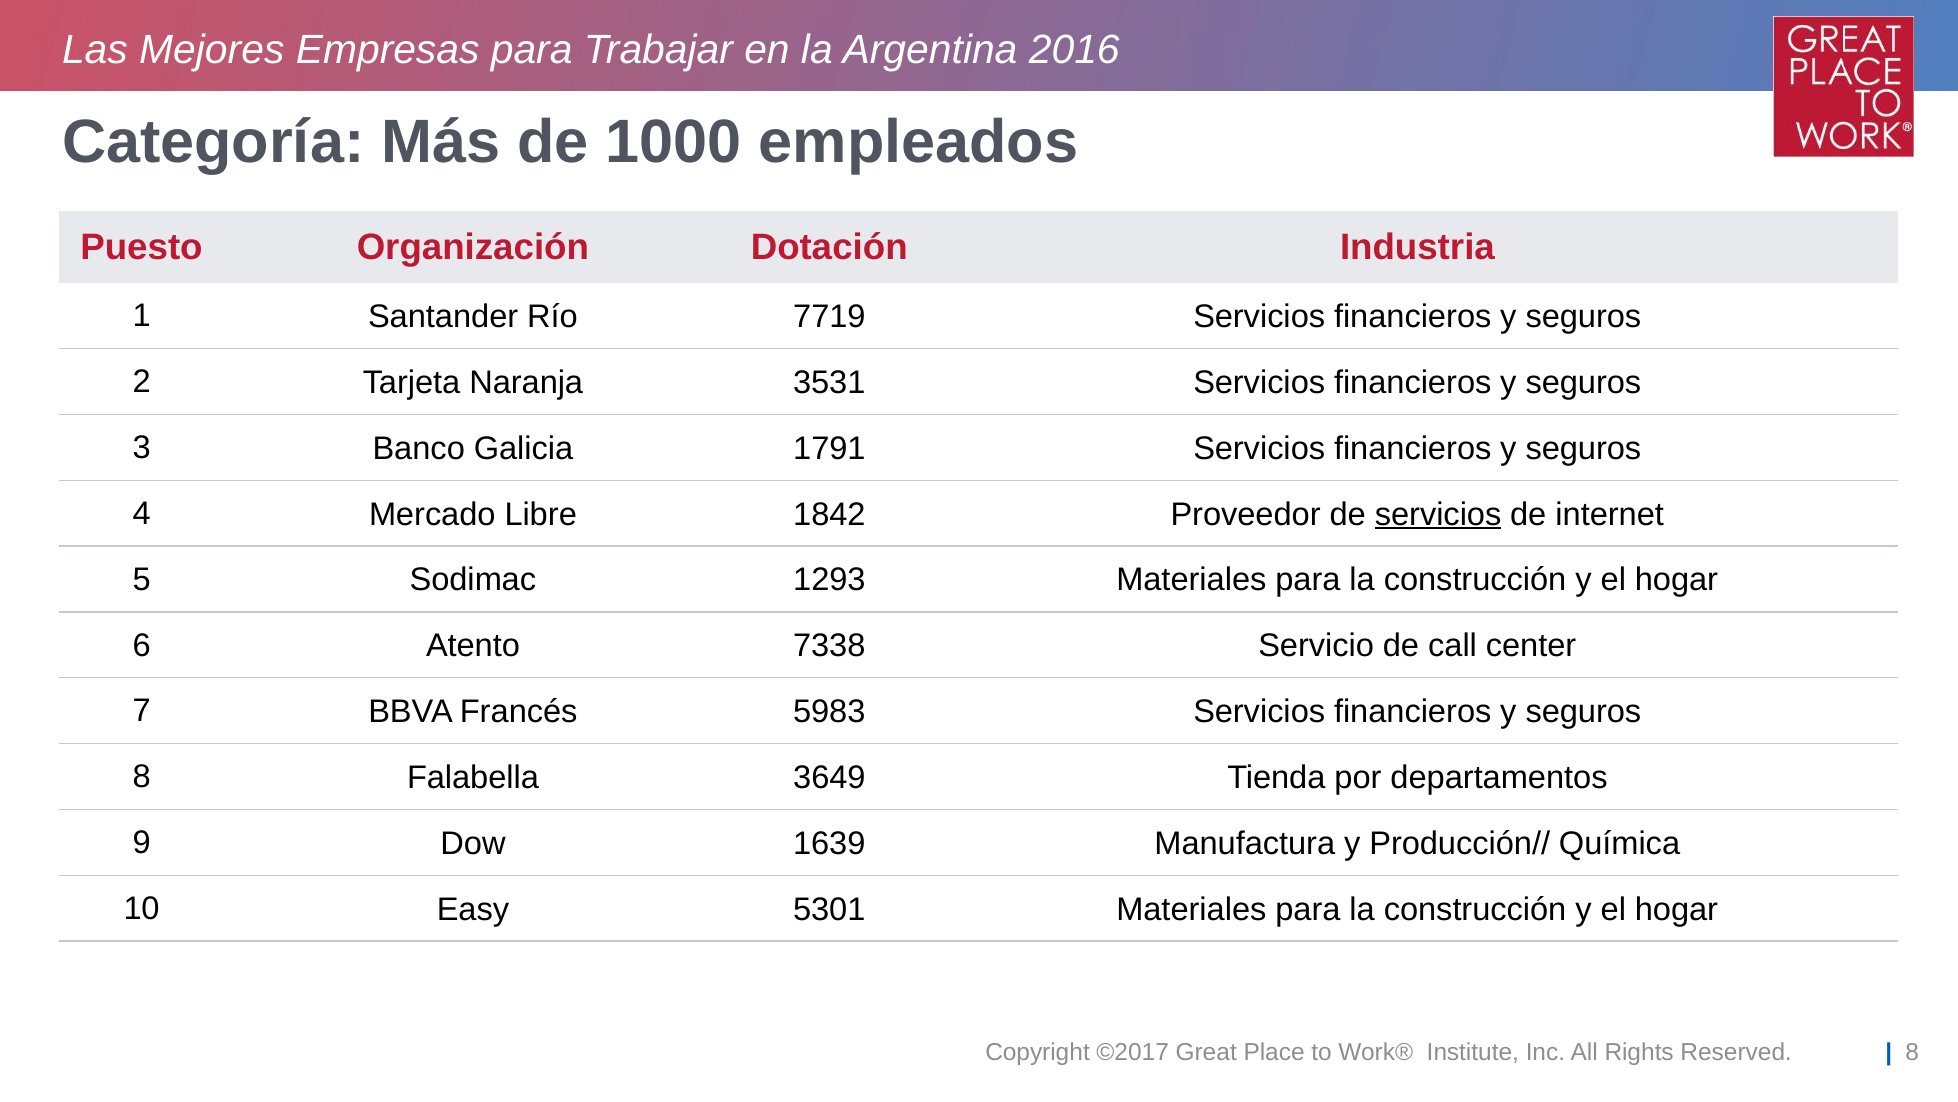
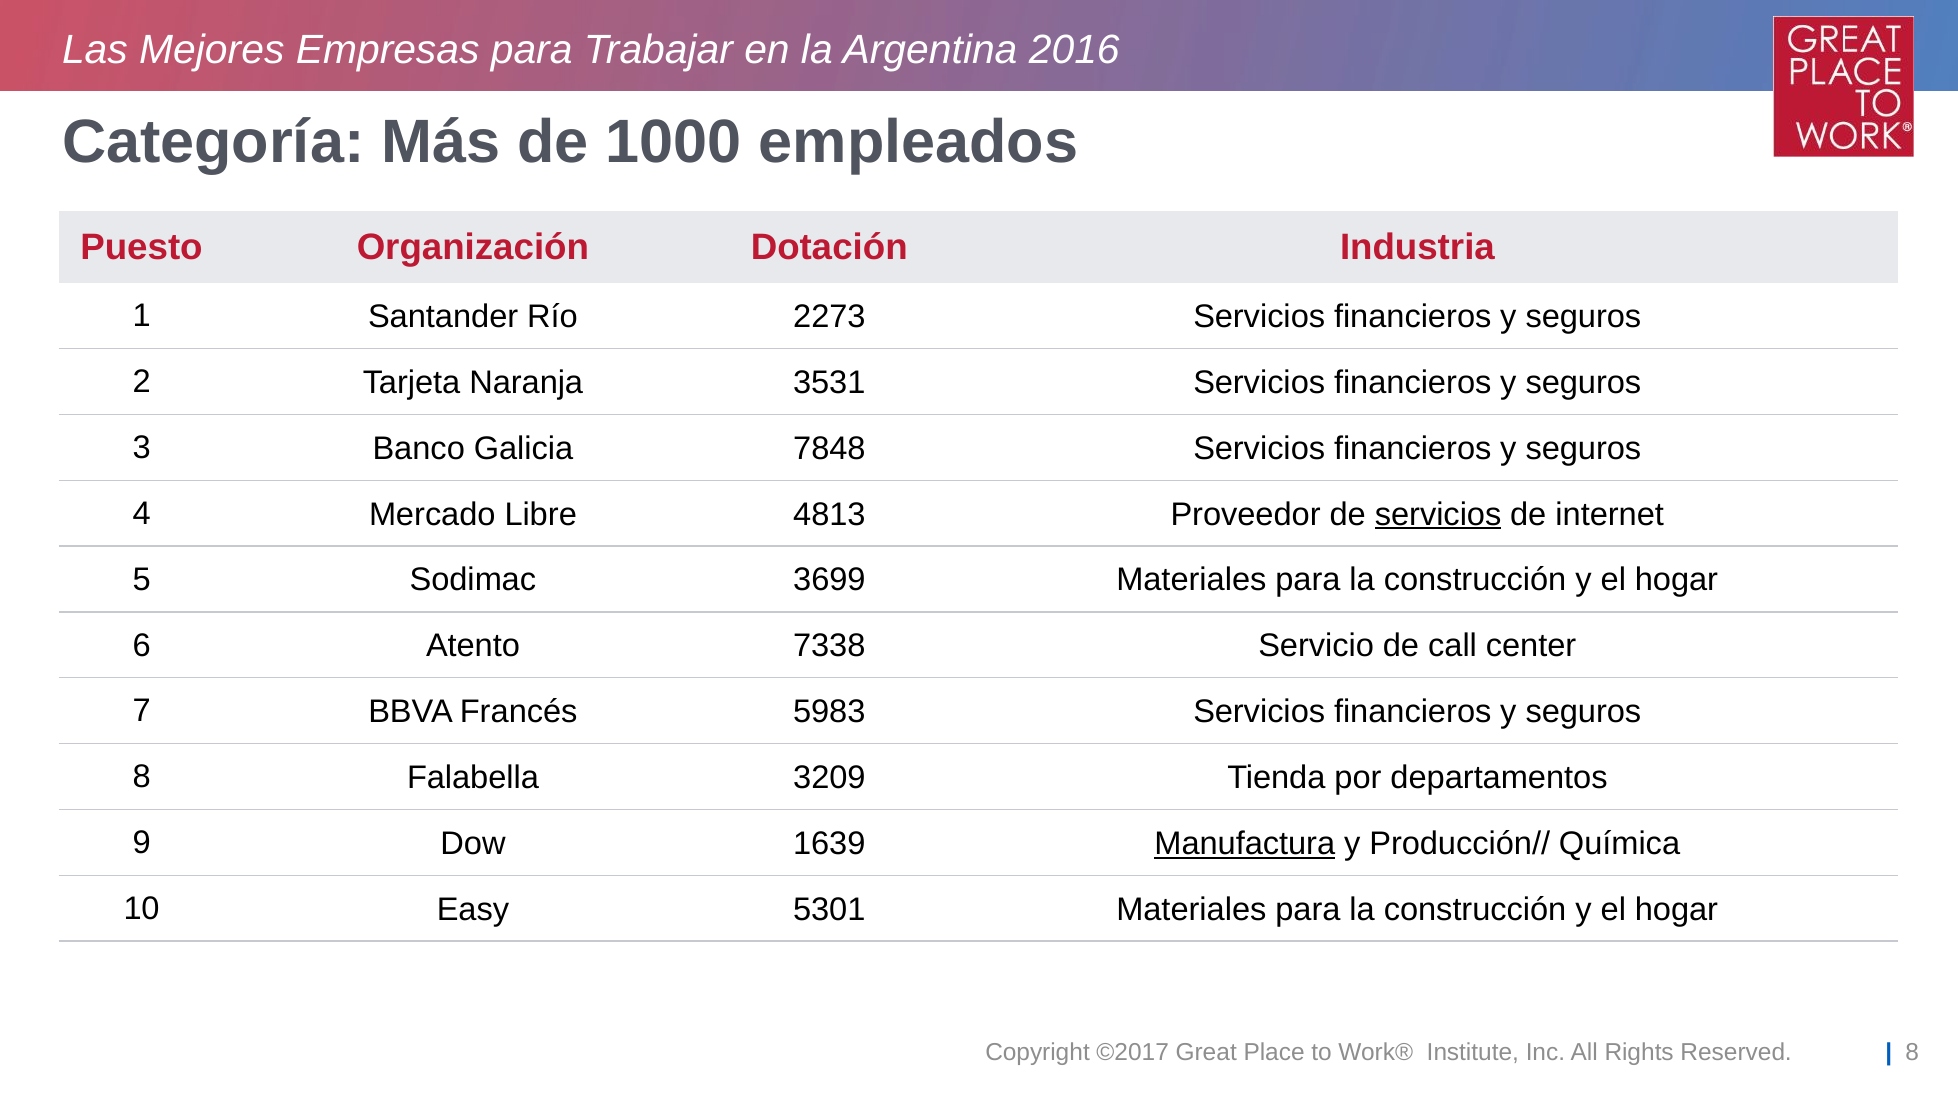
7719: 7719 -> 2273 (829, 317)
1791: 1791 -> 7848 (829, 448)
1842: 1842 -> 4813 (829, 514)
1293: 1293 -> 3699 (829, 580)
3649: 3649 -> 3209 (829, 777)
Manufactura underline: none -> present (1245, 843)
